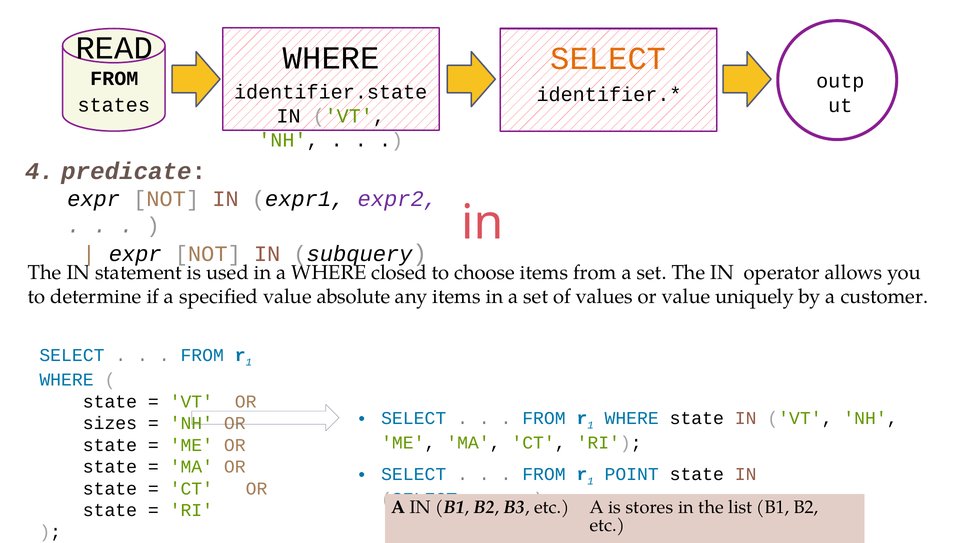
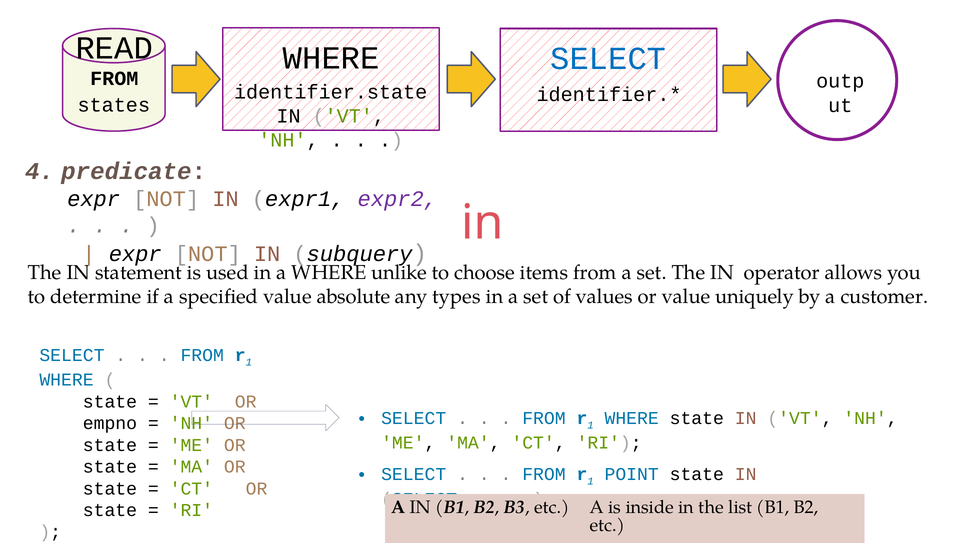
SELECT colour: orange -> blue (608, 59)
closed: closed -> unlike (399, 273)
any items: items -> types (457, 297)
sizes: sizes -> empno (110, 423)
stores: stores -> inside (650, 507)
